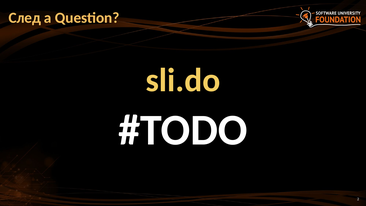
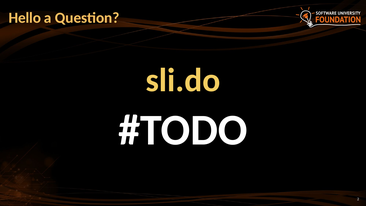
След: След -> Hello (25, 18)
